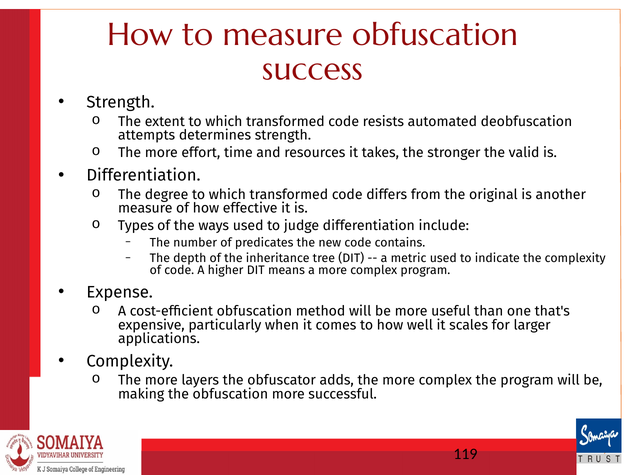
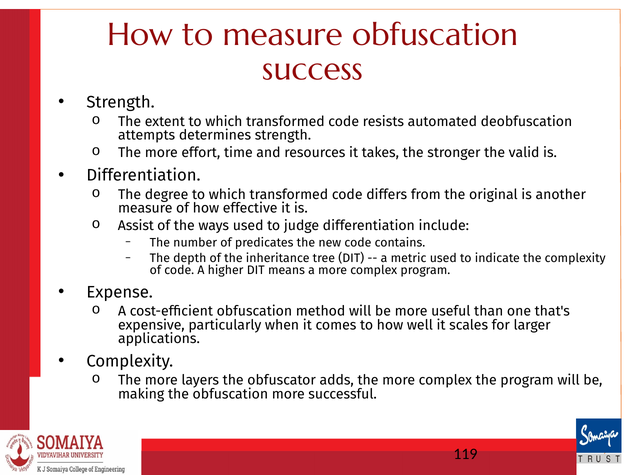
Types: Types -> Assist (136, 226)
